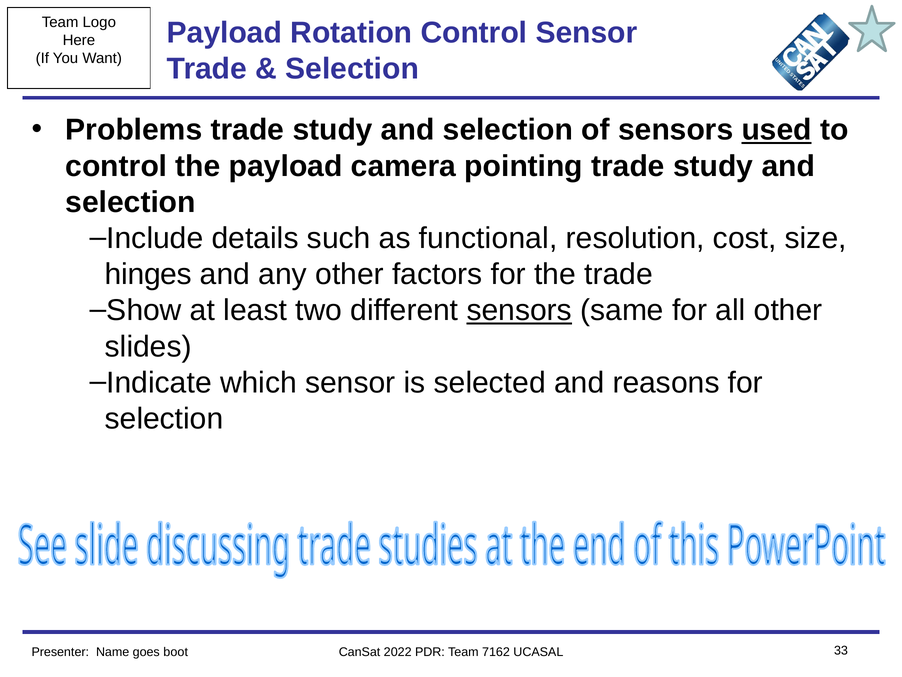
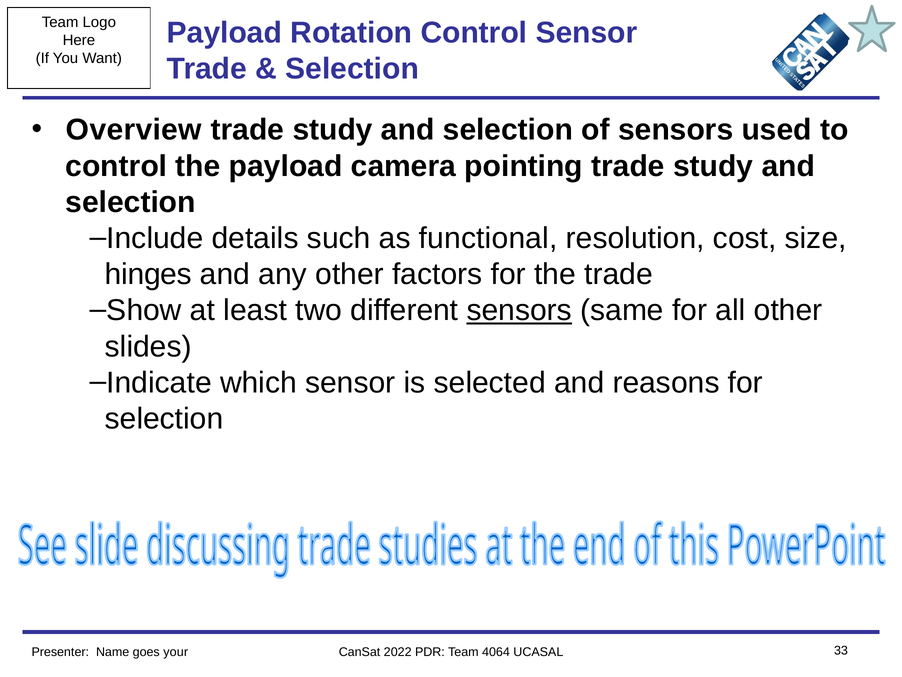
Problems: Problems -> Overview (134, 130)
used underline: present -> none (777, 130)
boot: boot -> your (176, 652)
7162: 7162 -> 4064 (496, 652)
